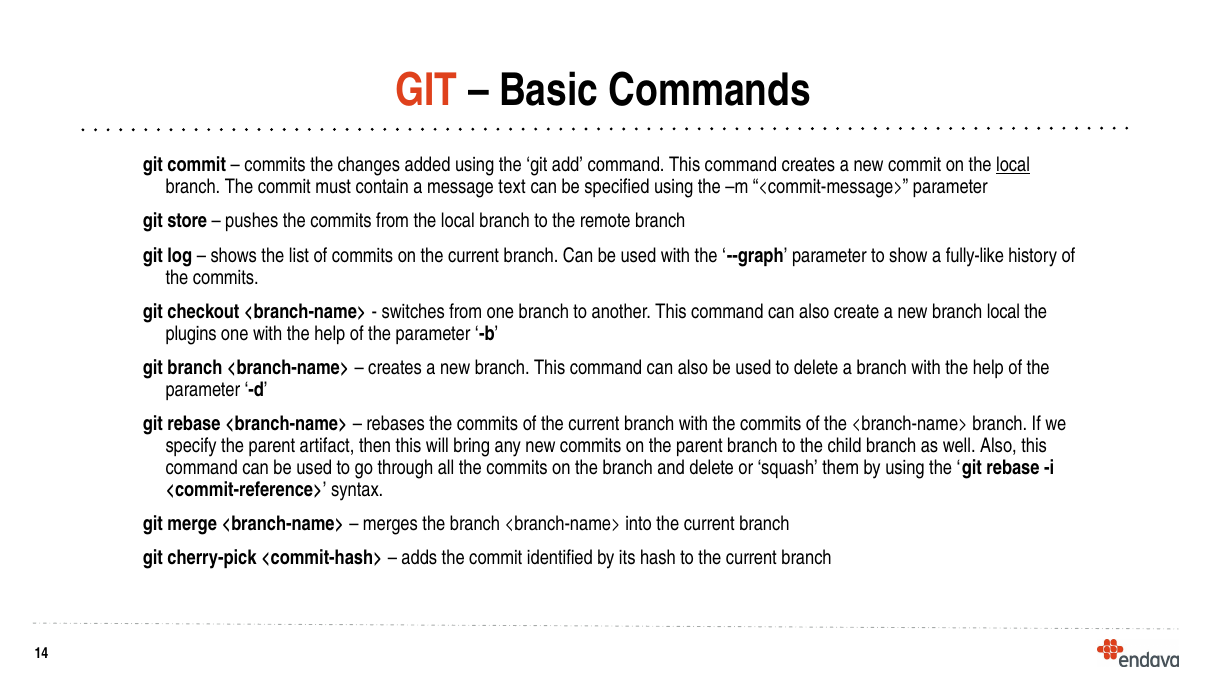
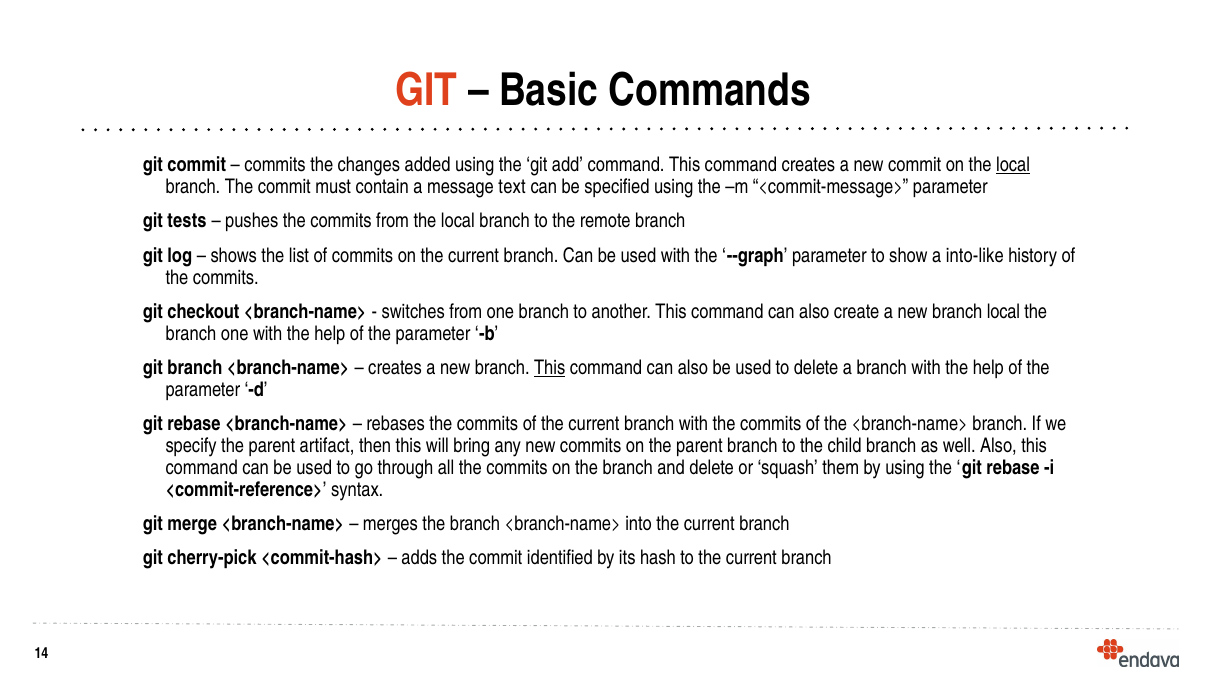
store: store -> tests (187, 221)
fully-like: fully-like -> into-like (975, 256)
plugins: plugins -> branch (191, 333)
This underline: none -> present (550, 368)
